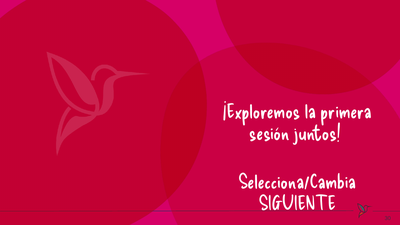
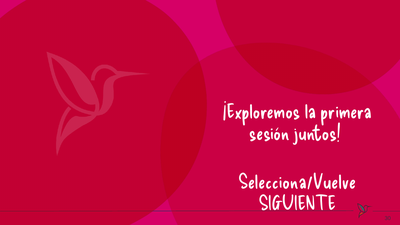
Selecciona/Cambia: Selecciona/Cambia -> Selecciona/Vuelve (297, 182)
